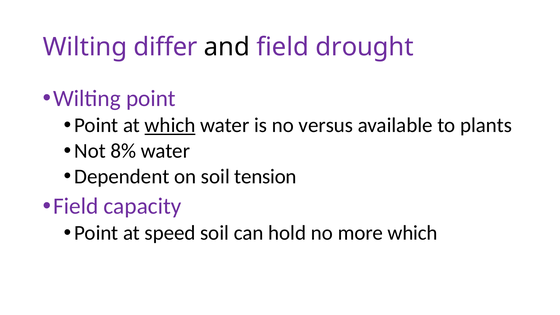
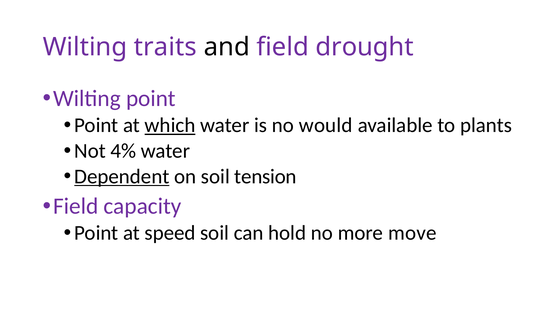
differ: differ -> traits (165, 47)
versus: versus -> would (326, 125)
8%: 8% -> 4% (123, 151)
Dependent underline: none -> present (122, 176)
more which: which -> move (412, 233)
